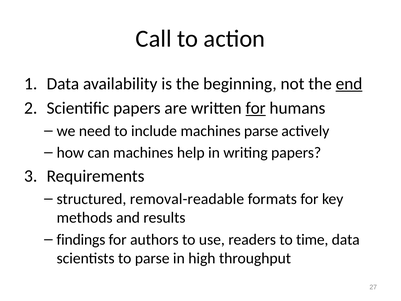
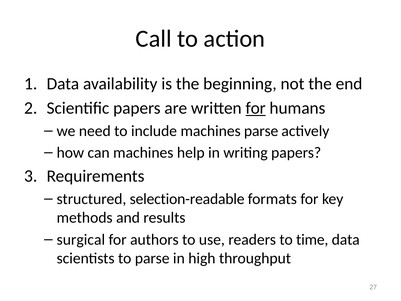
end underline: present -> none (349, 84)
removal-readable: removal-readable -> selection-readable (187, 199)
findings: findings -> surgical (81, 239)
